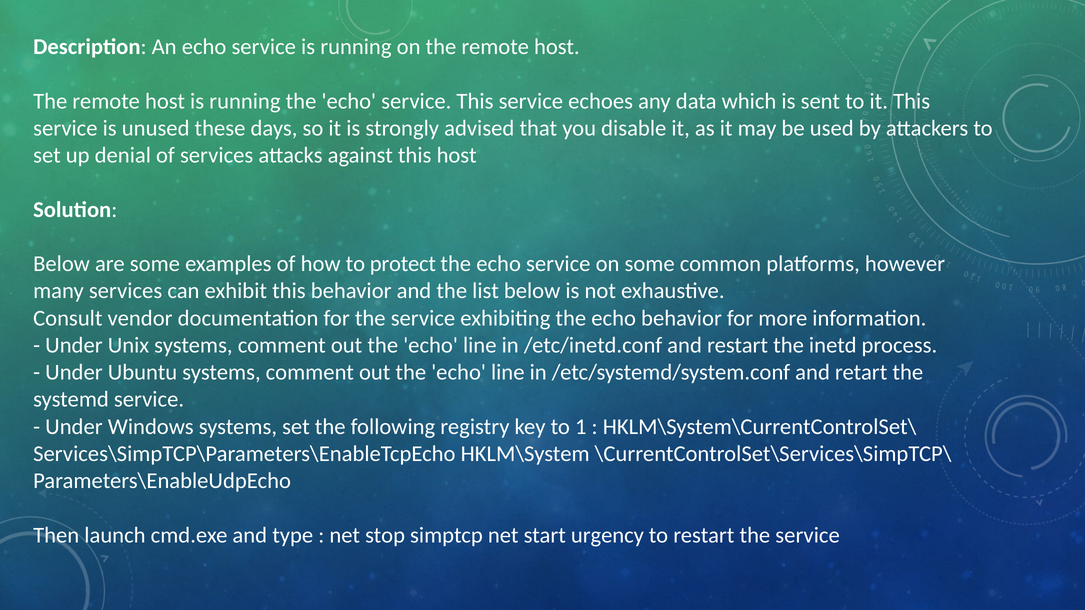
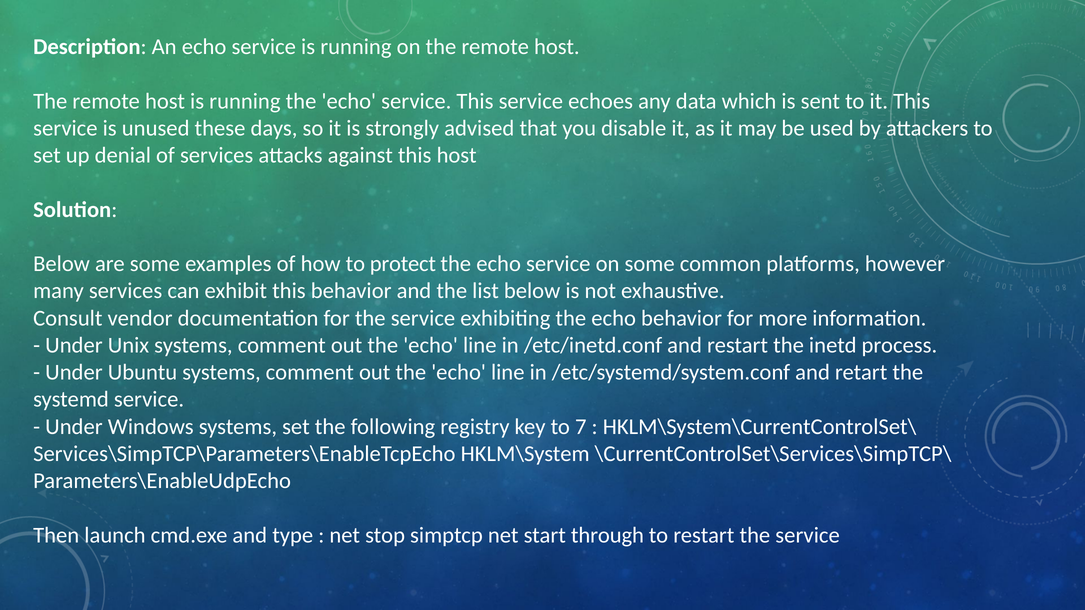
1: 1 -> 7 (581, 427)
urgency: urgency -> through (607, 535)
